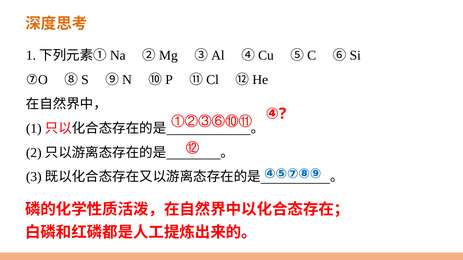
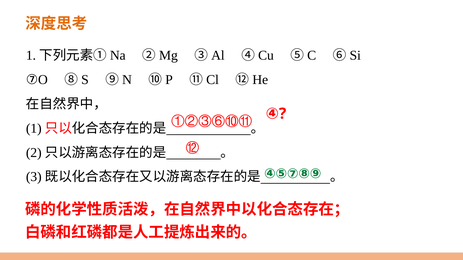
④⑤⑦⑧⑨ colour: blue -> green (293, 174)
